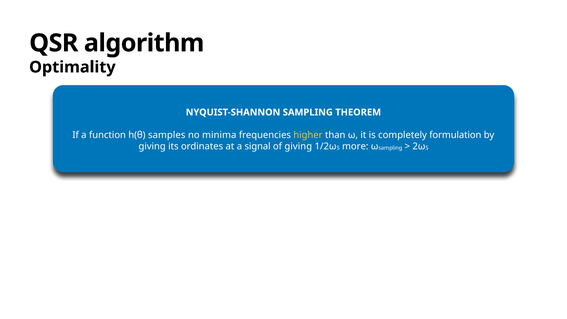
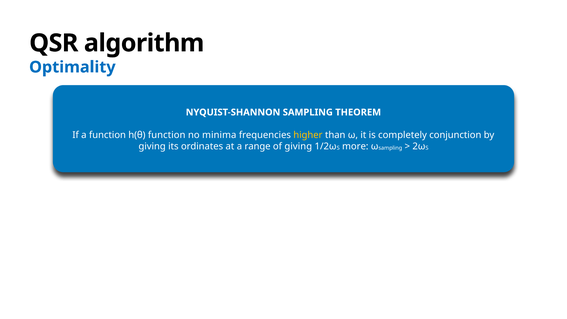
Optimality colour: black -> blue (72, 67)
h(θ samples: samples -> function (167, 135)
formulation: formulation -> conjunction (455, 135)
signal: signal -> range (258, 146)
